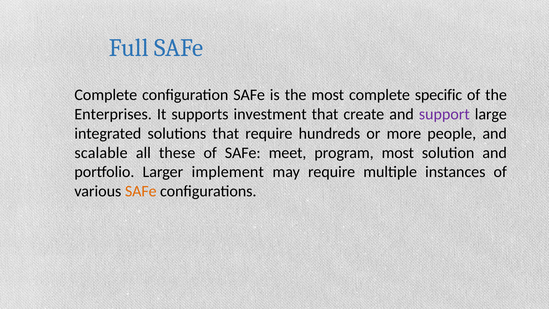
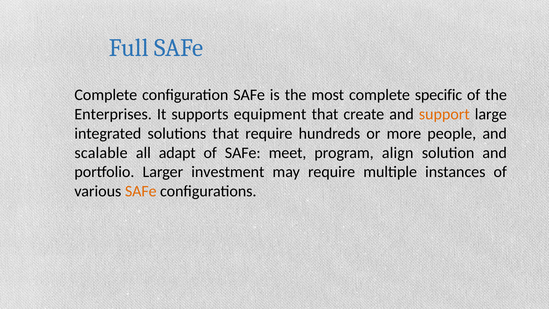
investment: investment -> equipment (270, 114)
support colour: purple -> orange (444, 114)
these: these -> adapt (177, 153)
program most: most -> align (398, 153)
implement: implement -> investment (228, 172)
